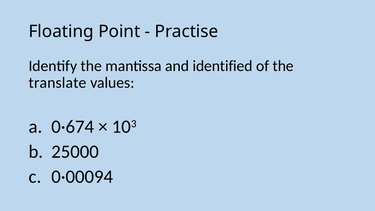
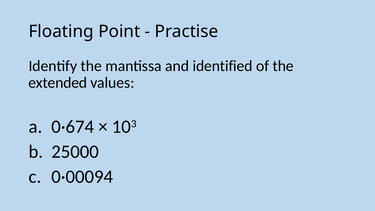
translate: translate -> extended (58, 83)
